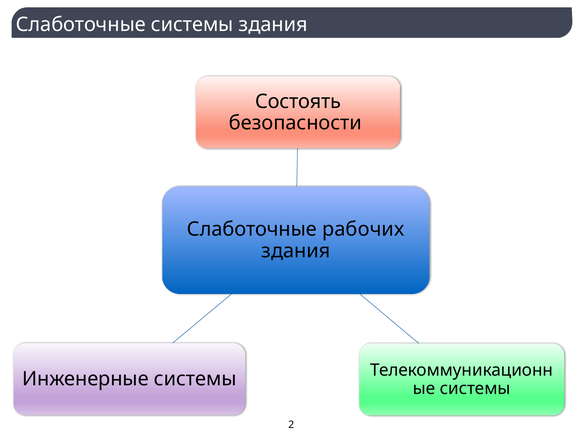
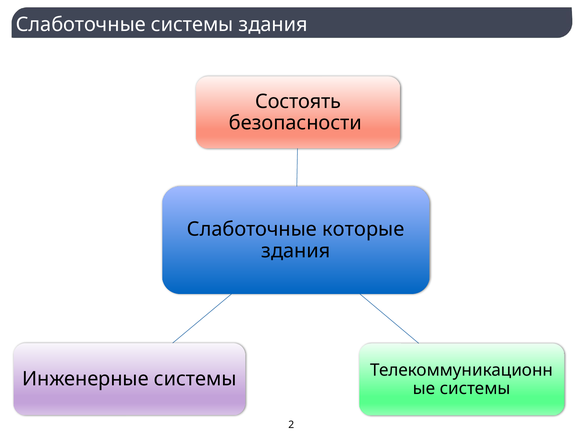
рабочих: рабочих -> которые (363, 229)
